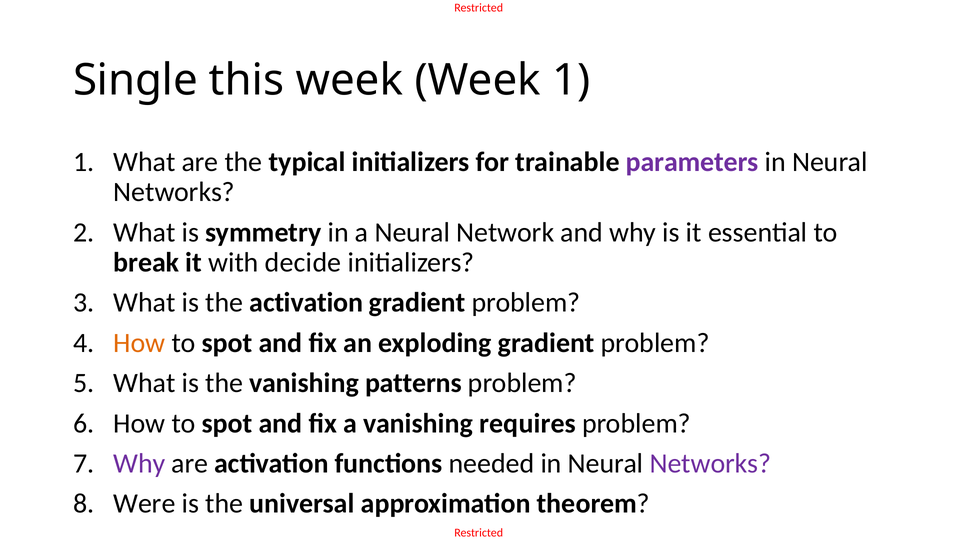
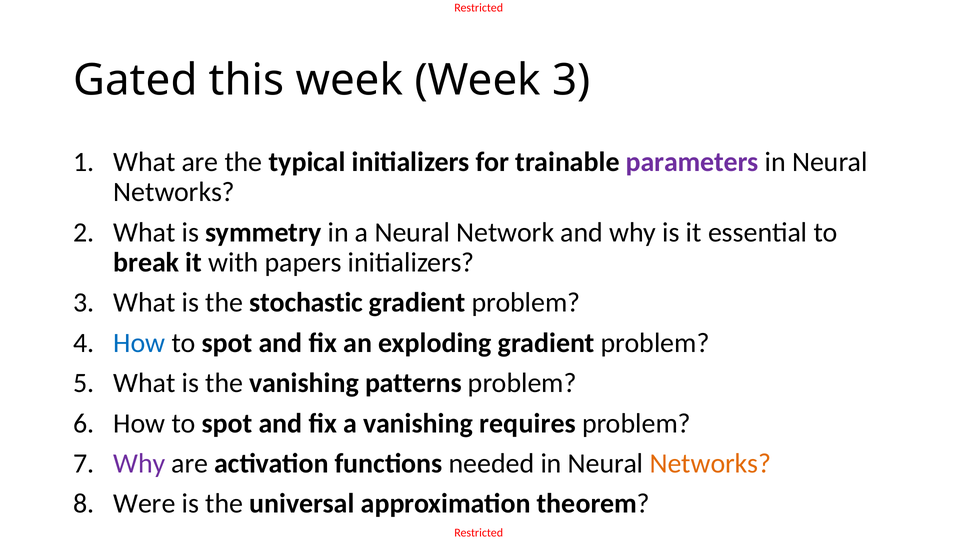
Single: Single -> Gated (135, 80)
Week 1: 1 -> 3 (571, 80)
decide: decide -> papers (303, 263)
the activation: activation -> stochastic (306, 303)
How colour: orange -> blue (139, 343)
Networks colour: purple -> orange (710, 463)
